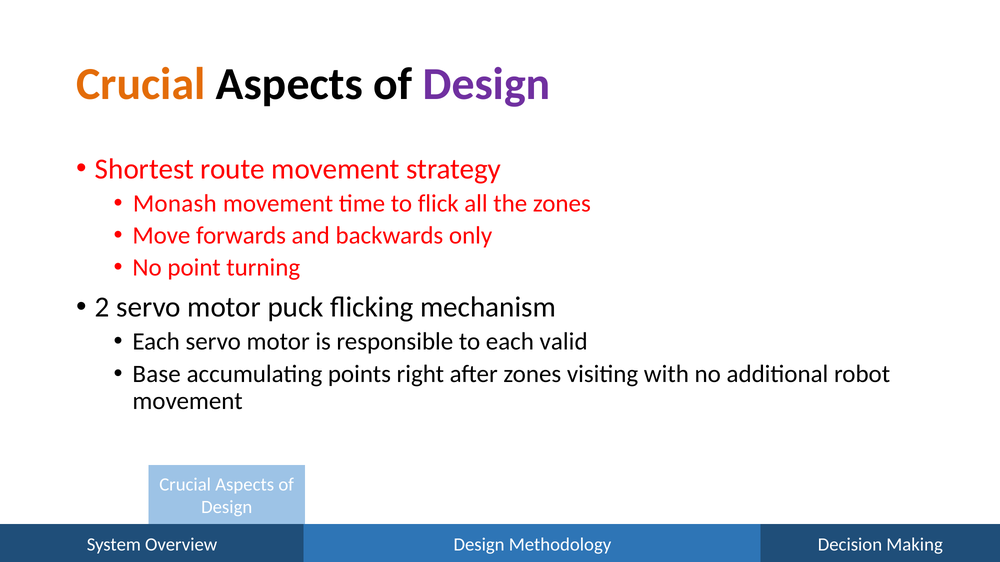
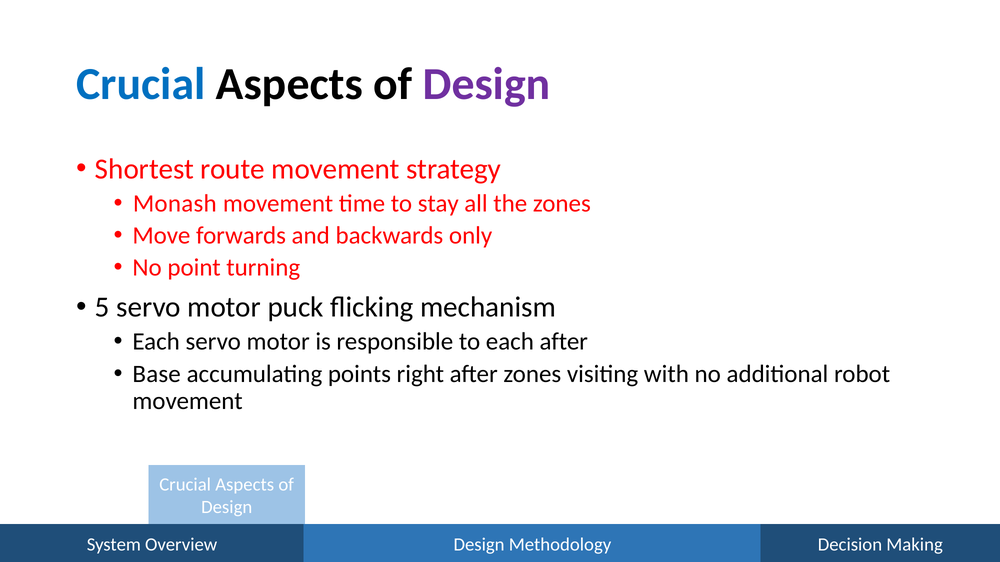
Crucial colour: orange -> blue (141, 84)
flick: flick -> stay (438, 204)
2: 2 -> 5 (102, 308)
each valid: valid -> after (564, 342)
